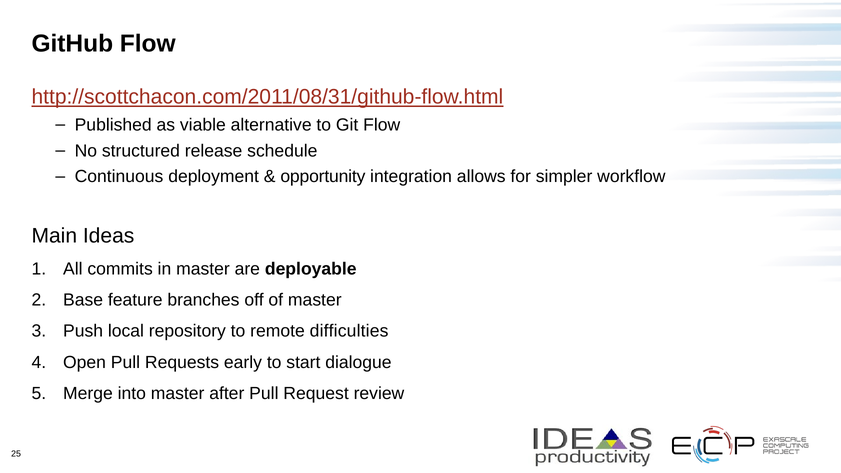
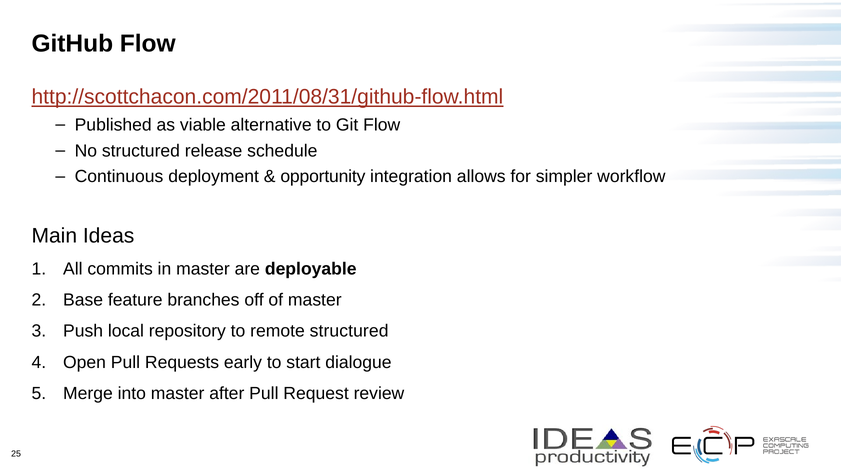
remote difficulties: difficulties -> structured (349, 331)
